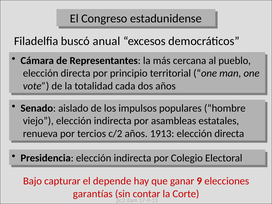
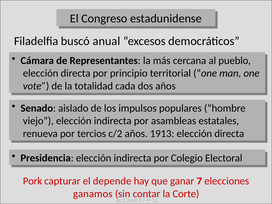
Bajo: Bajo -> Pork (33, 181)
9: 9 -> 7 (199, 181)
garantías: garantías -> ganamos (93, 194)
